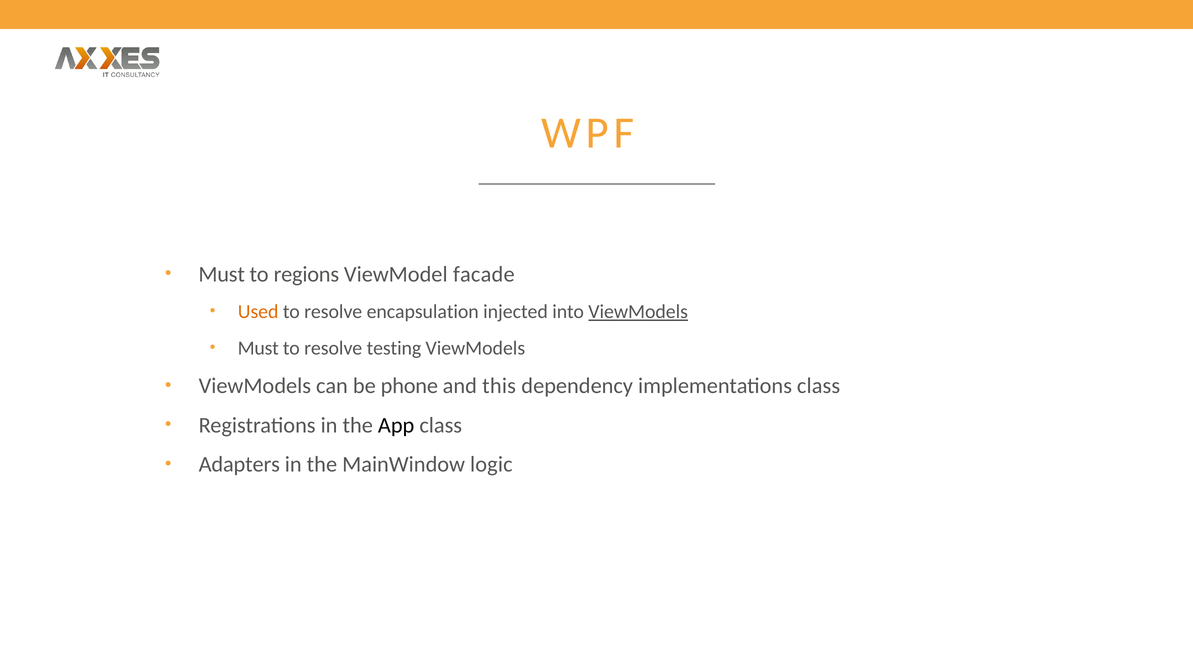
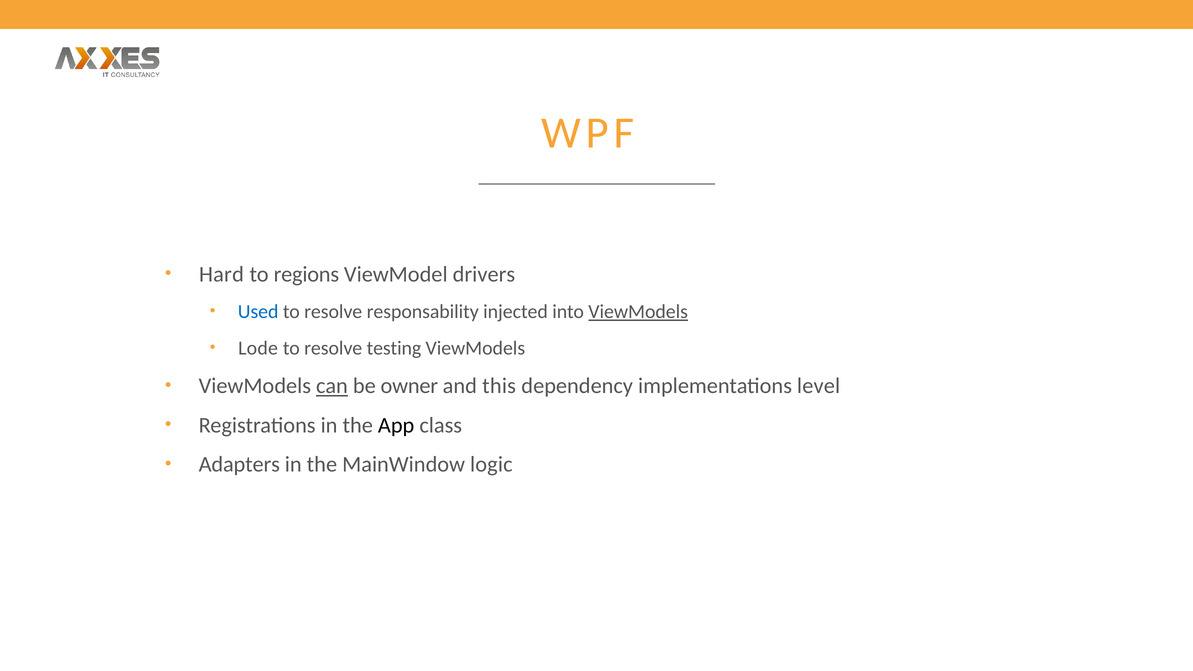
Must: Must -> Hard (221, 274)
facade: facade -> drivers (484, 274)
Used colour: orange -> blue (258, 312)
encapsulation: encapsulation -> responsability (423, 312)
Must: Must -> Lode (258, 348)
can underline: none -> present (332, 386)
phone: phone -> owner (409, 386)
implementations class: class -> level (819, 386)
